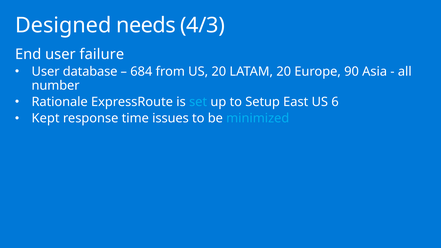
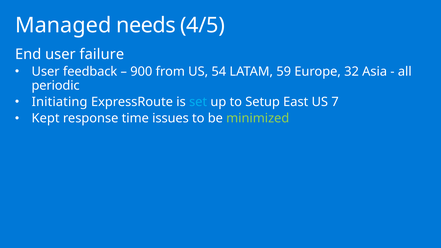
Designed: Designed -> Managed (63, 25)
4/3: 4/3 -> 4/5 (202, 25)
database: database -> feedback (90, 72)
684: 684 -> 900 (141, 72)
US 20: 20 -> 54 (219, 72)
LATAM 20: 20 -> 59 (284, 72)
90: 90 -> 32 (352, 72)
number: number -> periodic (56, 85)
Rationale: Rationale -> Initiating (60, 102)
6: 6 -> 7 (335, 102)
minimized colour: light blue -> light green (258, 118)
